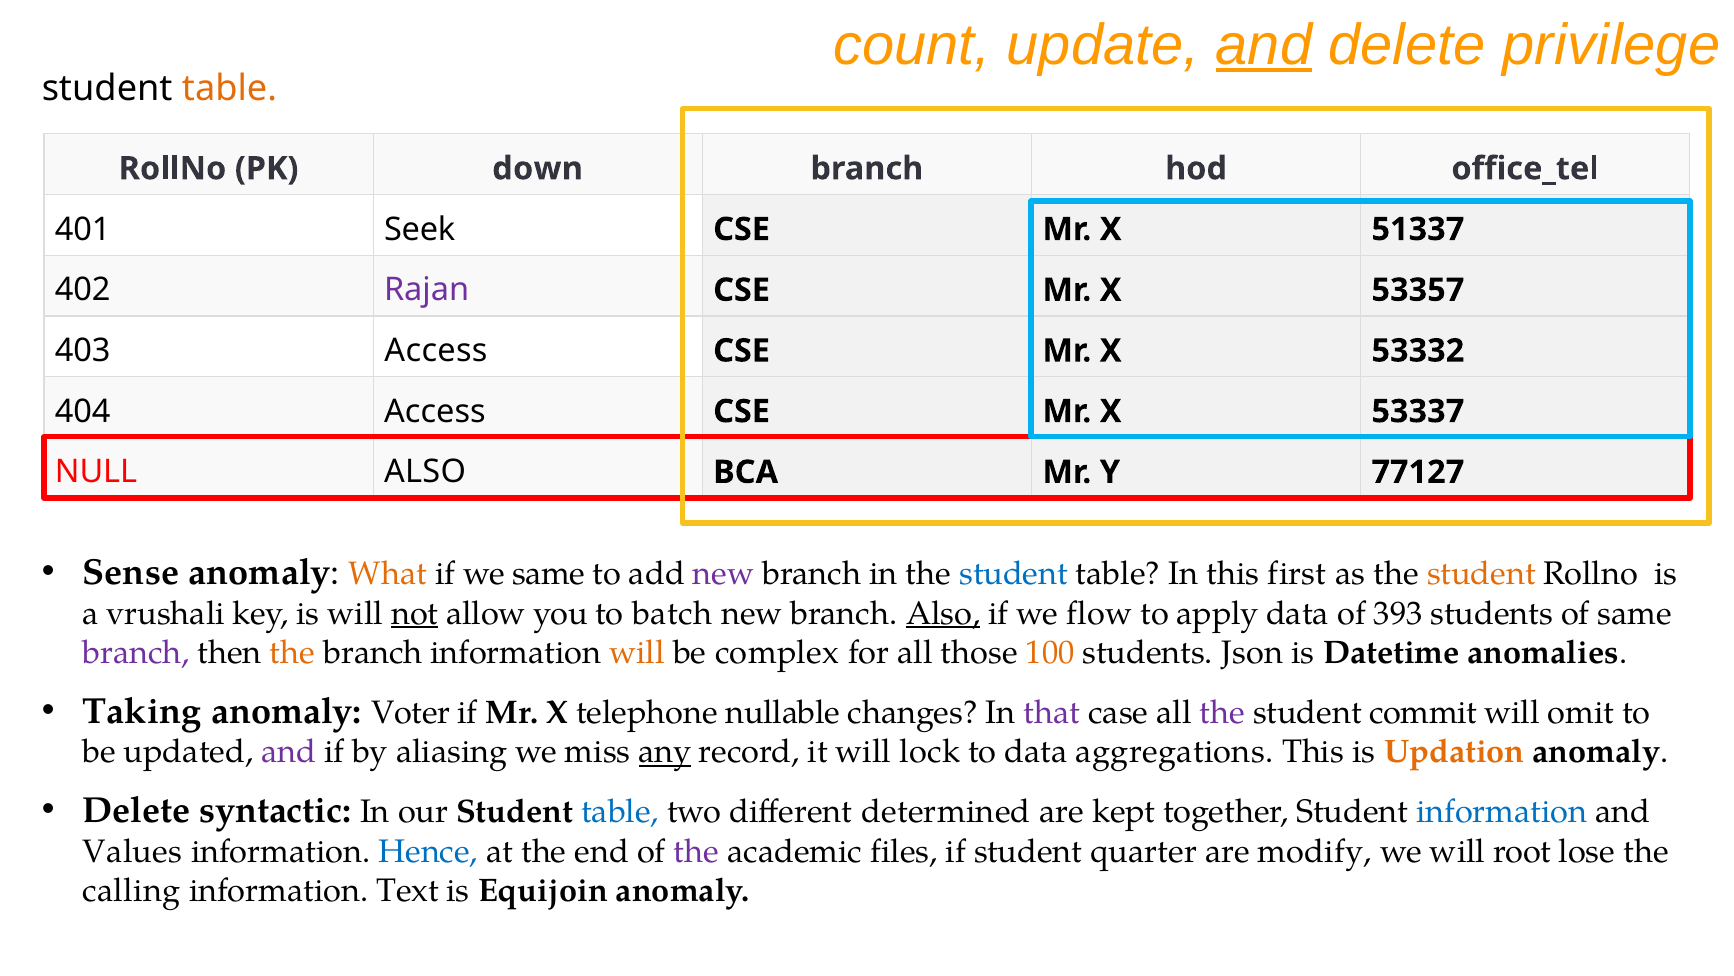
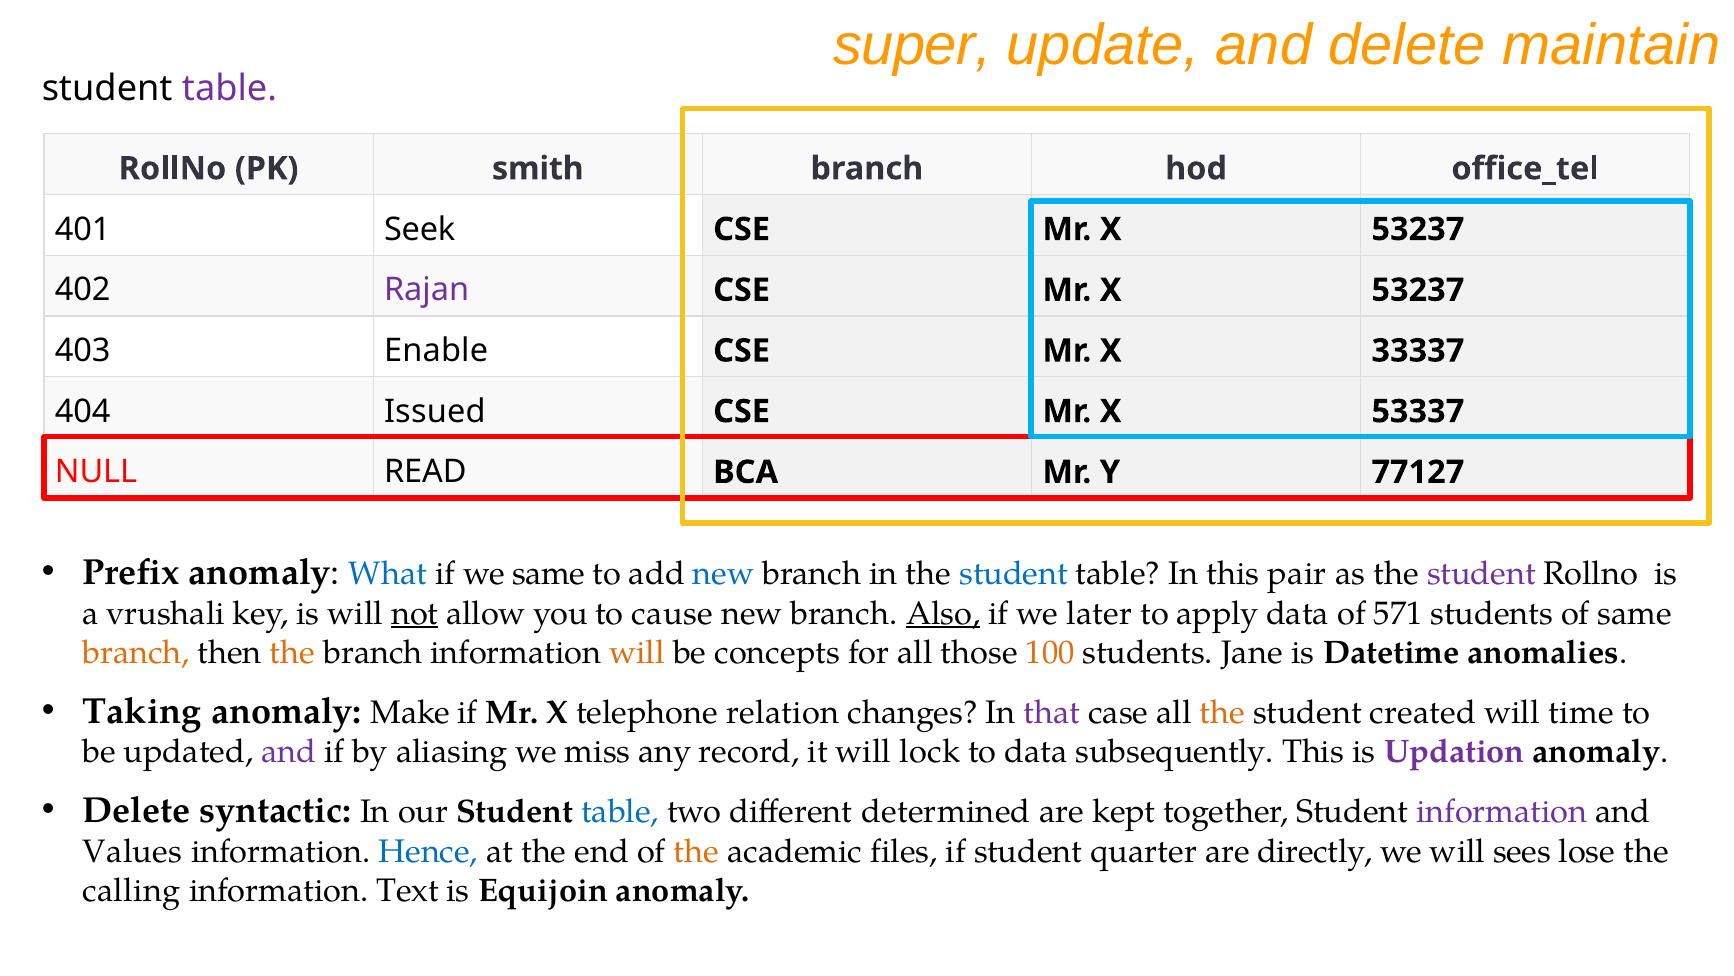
count: count -> super (912, 45)
and underline: present -> none (1264, 45)
privilege: privilege -> maintain (1612, 45)
table colour: orange -> purple (230, 88)
down: down -> smith (538, 169)
51337: 51337 -> 53237 (1418, 229)
53357: 53357 -> 53237 (1418, 290)
403 Access: Access -> Enable (436, 351)
53332: 53332 -> 33337 (1418, 351)
404 Access: Access -> Issued (435, 411)
NULL ALSO: ALSO -> READ (425, 472)
Sense: Sense -> Prefix (131, 572)
What colour: orange -> blue (388, 573)
new colour: purple -> blue (724, 573)
first: first -> pair (1297, 573)
student colour: orange -> purple (1481, 573)
batch: batch -> cause (672, 613)
flow: flow -> later (1099, 613)
393: 393 -> 571 (1398, 613)
branch colour: purple -> orange (136, 652)
complex: complex -> concepts (777, 652)
Json: Json -> Jane (1252, 652)
Voter: Voter -> Make (411, 712)
nullable: nullable -> relation (783, 712)
the colour: purple -> orange (1222, 712)
commit: commit -> created (1423, 712)
omit: omit -> time (1581, 712)
any underline: present -> none (665, 752)
aggregations: aggregations -> subsequently (1175, 752)
Updation colour: orange -> purple (1455, 752)
information colour: blue -> purple (1502, 812)
the colour: purple -> orange (696, 851)
modify: modify -> directly (1315, 851)
root: root -> sees (1522, 851)
